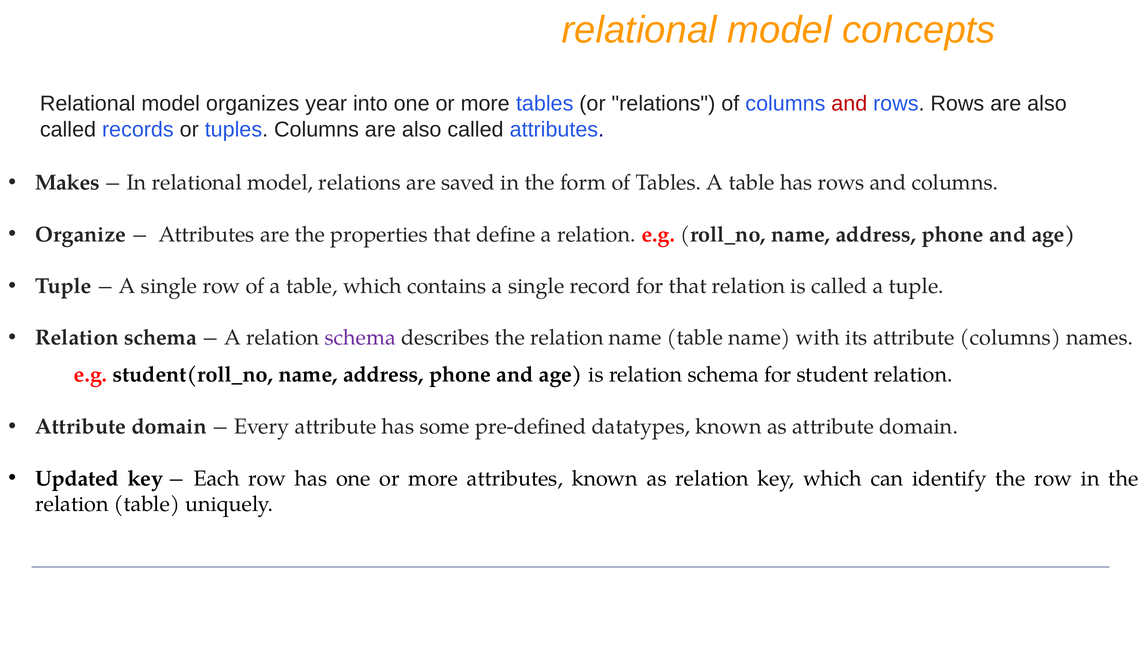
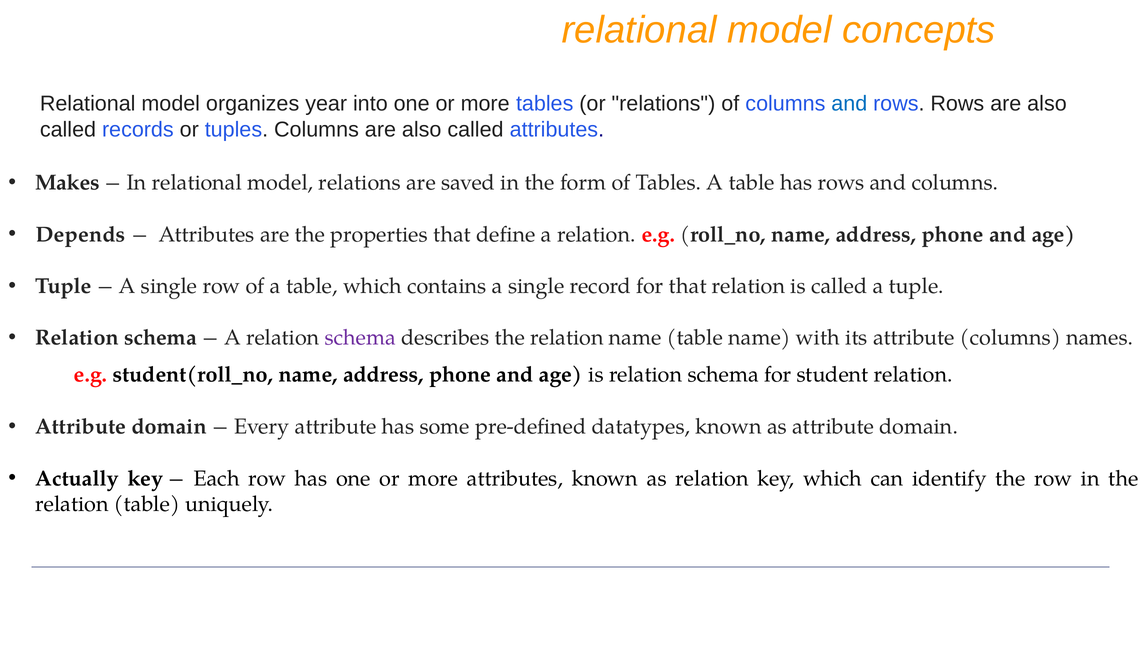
and colour: red -> blue (849, 104)
Organize: Organize -> Depends (81, 234)
Updated: Updated -> Actually (77, 478)
